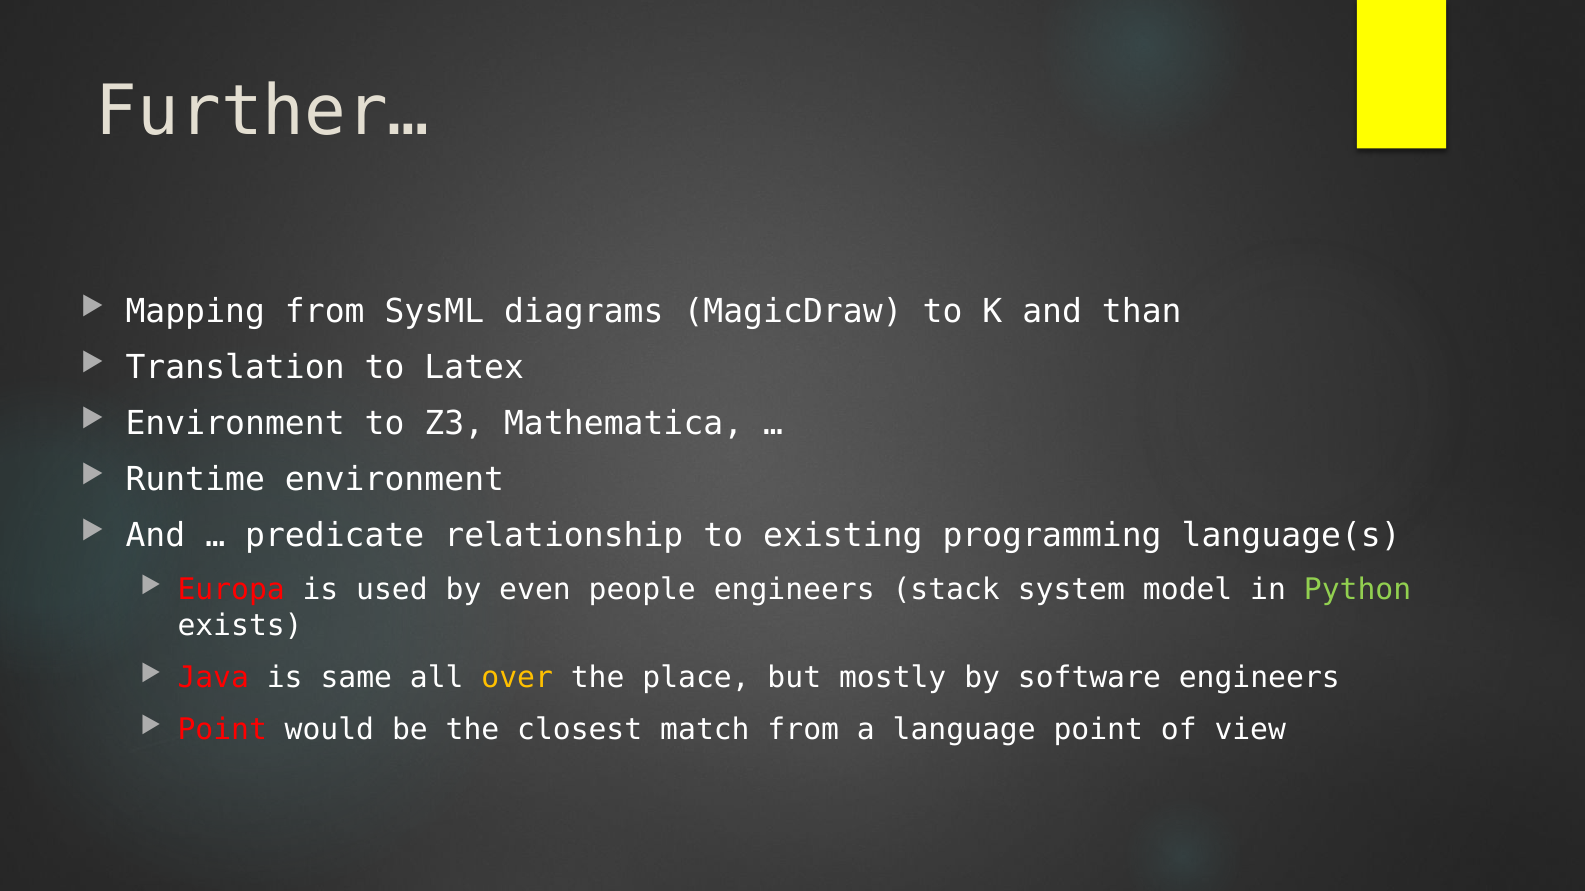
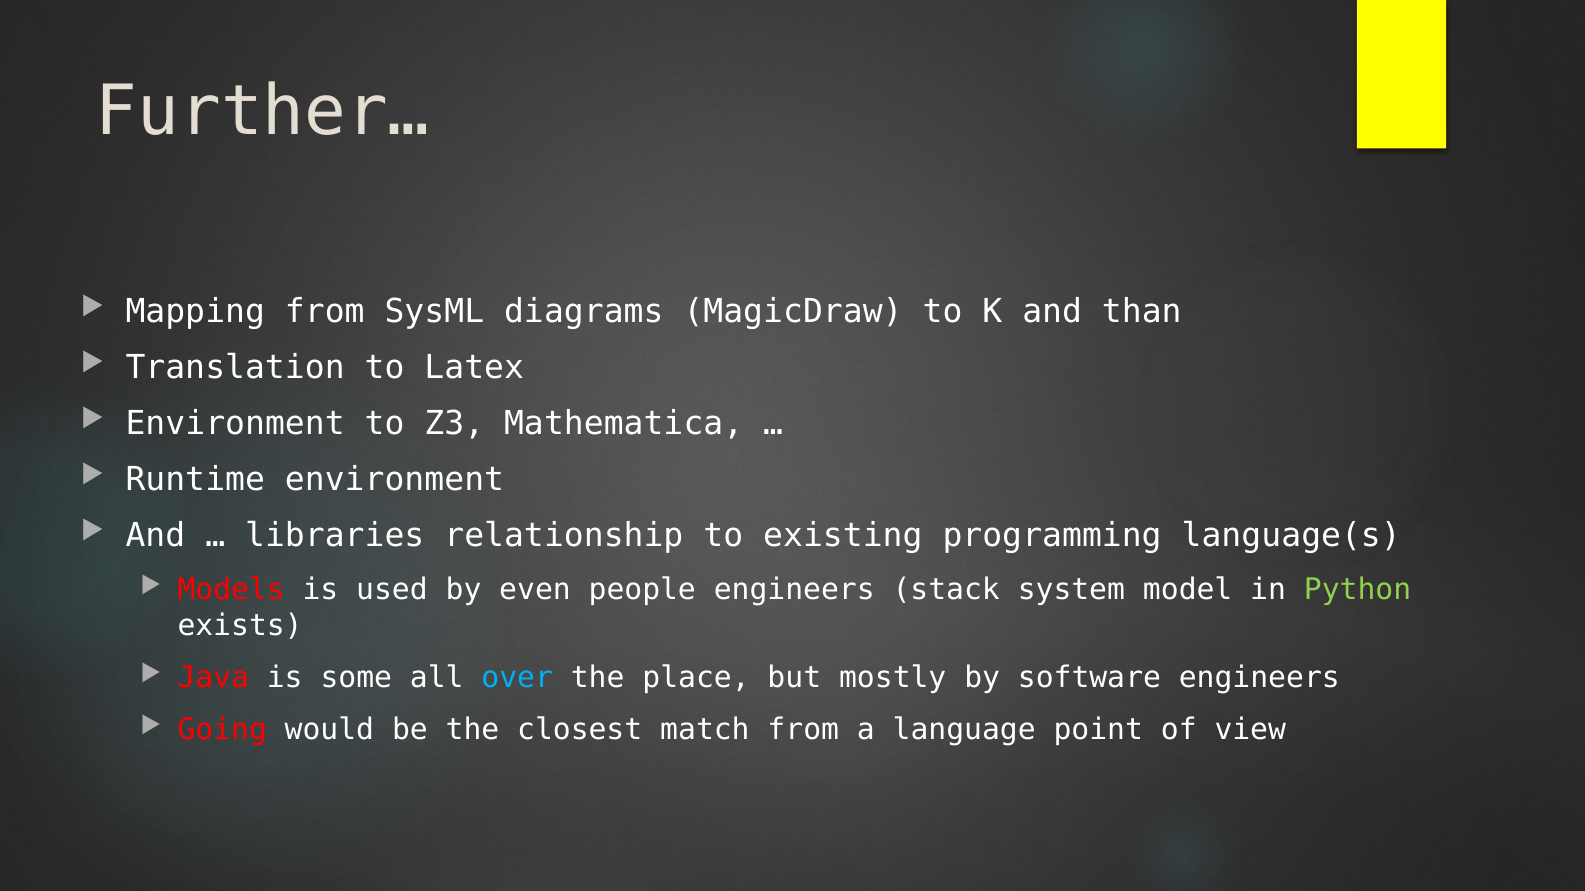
predicate: predicate -> libraries (335, 536)
Europa: Europa -> Models (231, 590)
same: same -> some (356, 678)
over colour: yellow -> light blue (517, 678)
Point: Point -> Going (222, 730)
